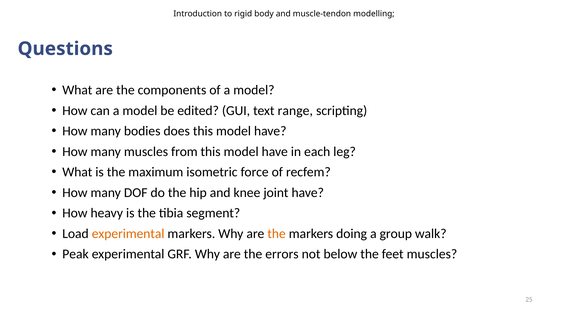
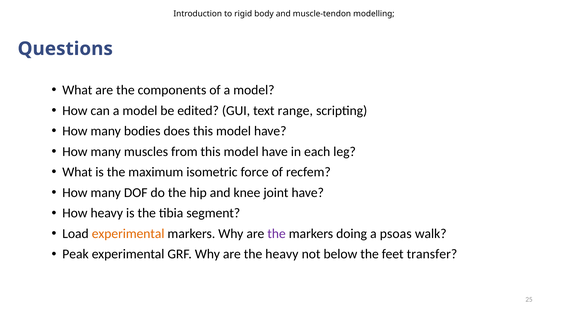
the colour: orange -> purple (277, 234)
group: group -> psoas (396, 234)
the errors: errors -> heavy (282, 254)
feet muscles: muscles -> transfer (432, 254)
